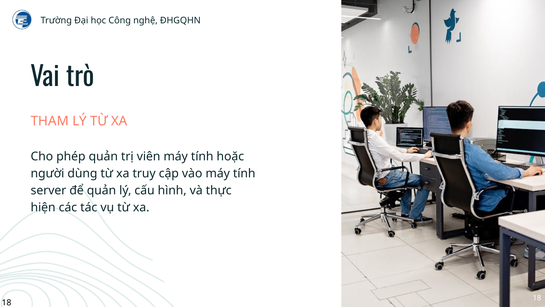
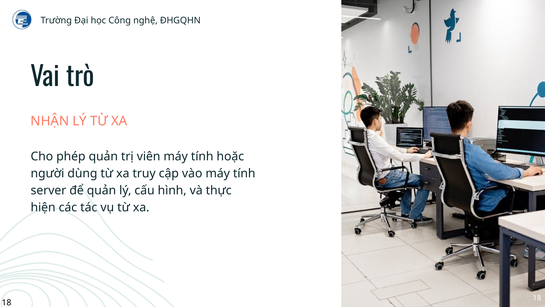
THAM: THAM -> NHẬN (50, 121)
